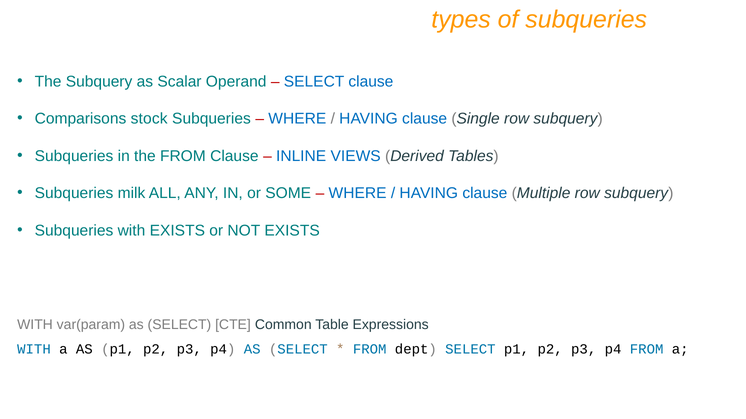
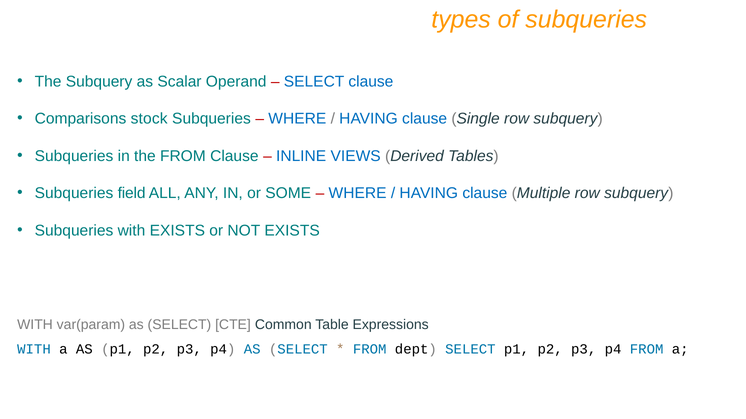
milk: milk -> field (132, 193)
